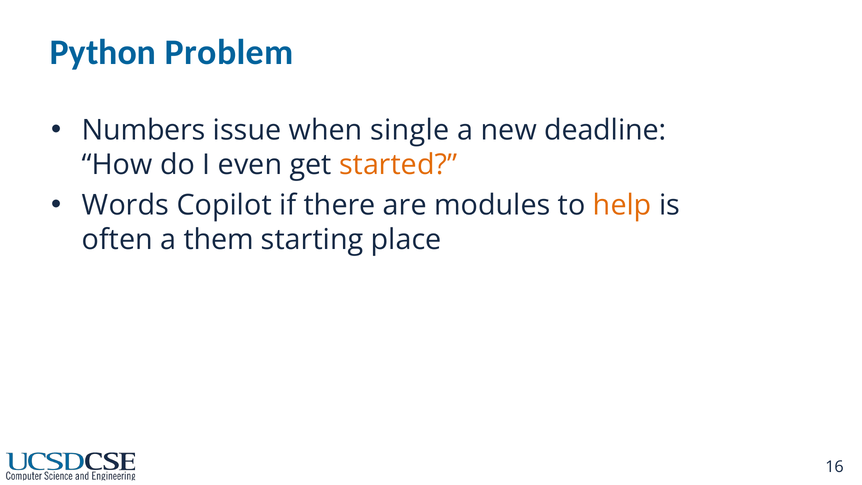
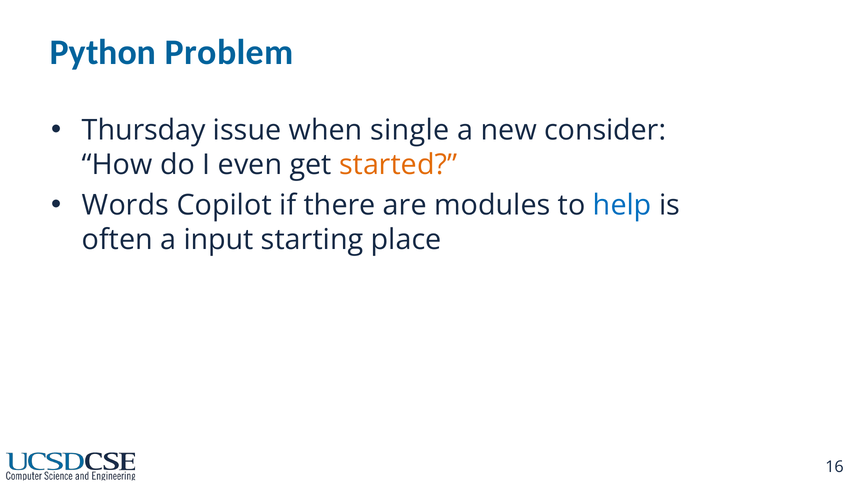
Numbers: Numbers -> Thursday (144, 130)
deadline: deadline -> consider (605, 130)
help colour: orange -> blue (622, 205)
them: them -> input (219, 240)
